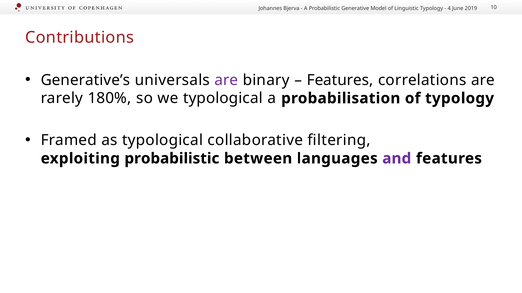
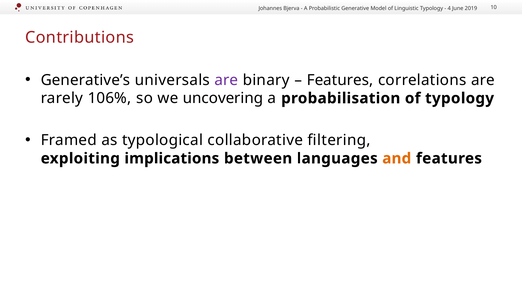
180%: 180% -> 106% (109, 98)
we typological: typological -> uncovering (223, 98)
exploiting probabilistic: probabilistic -> implications (172, 159)
and colour: purple -> orange (397, 159)
